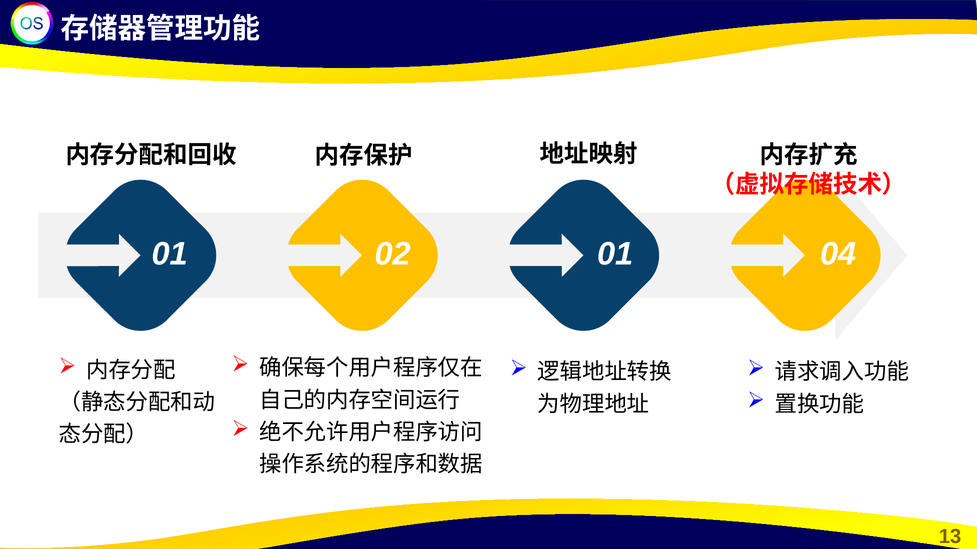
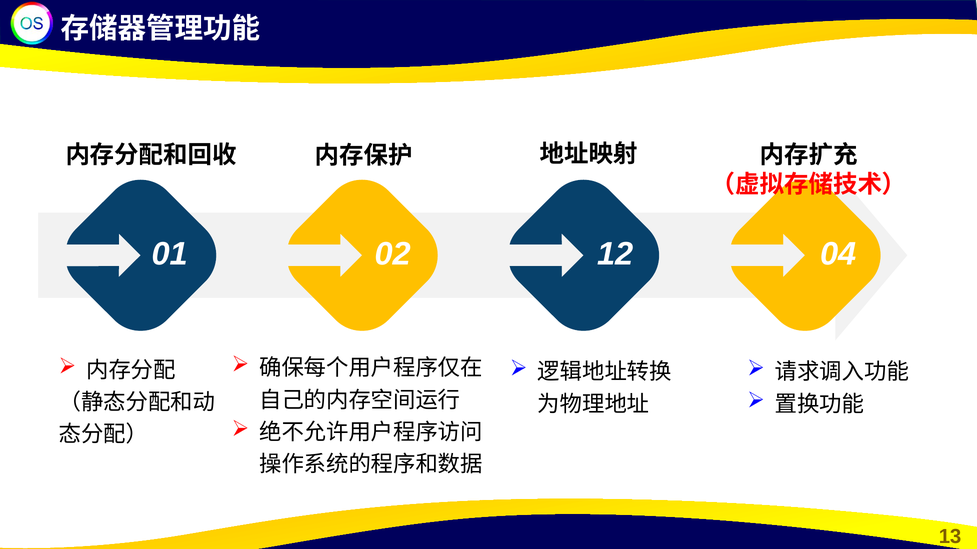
02 01: 01 -> 12 (615, 254)
